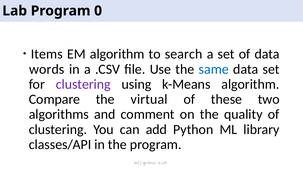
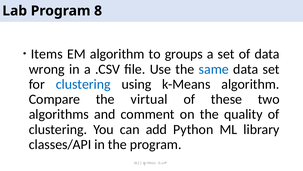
0: 0 -> 8 (98, 11)
search: search -> groups (184, 54)
words: words -> wrong (47, 69)
clustering colour: purple -> blue (83, 84)
